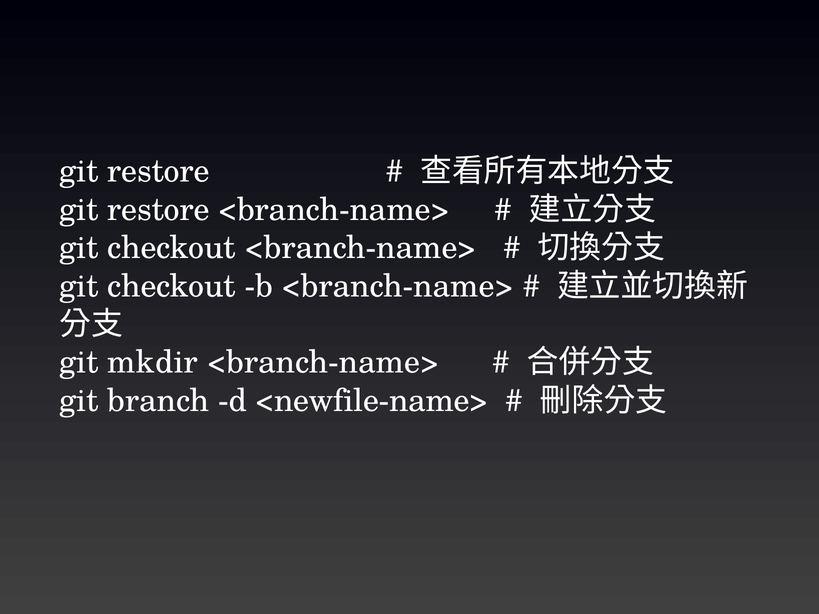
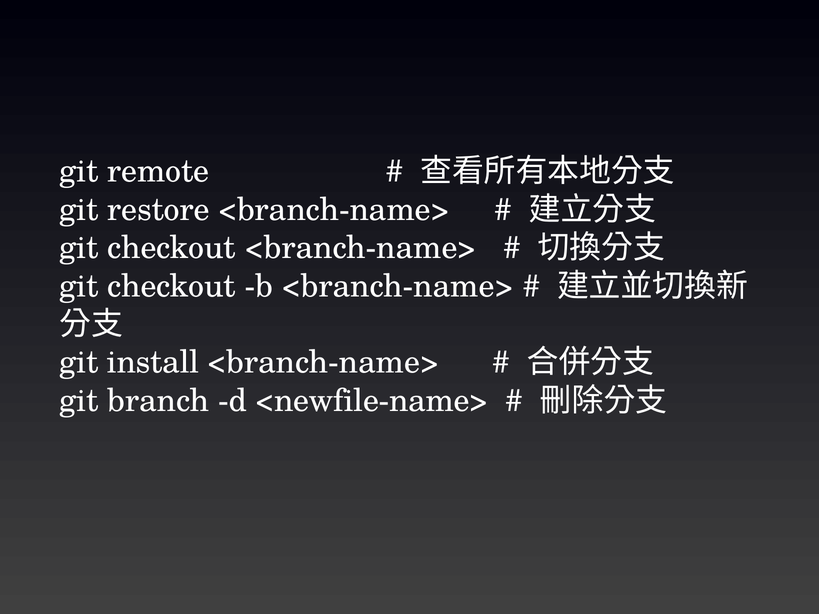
restore: restore -> remote (158, 171)
mkdir: mkdir -> install (153, 363)
